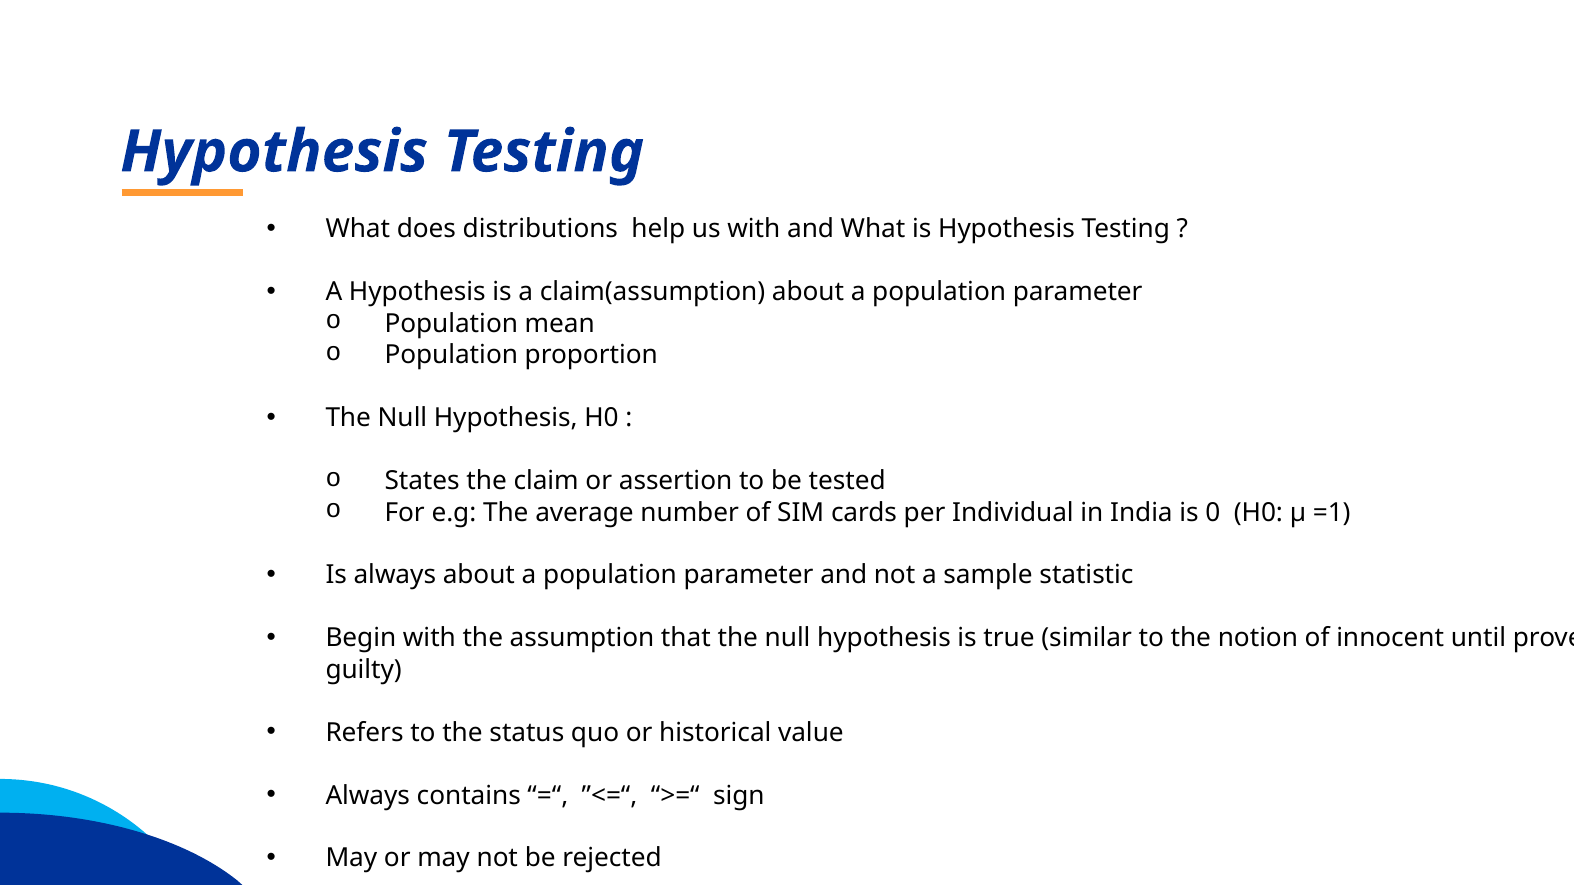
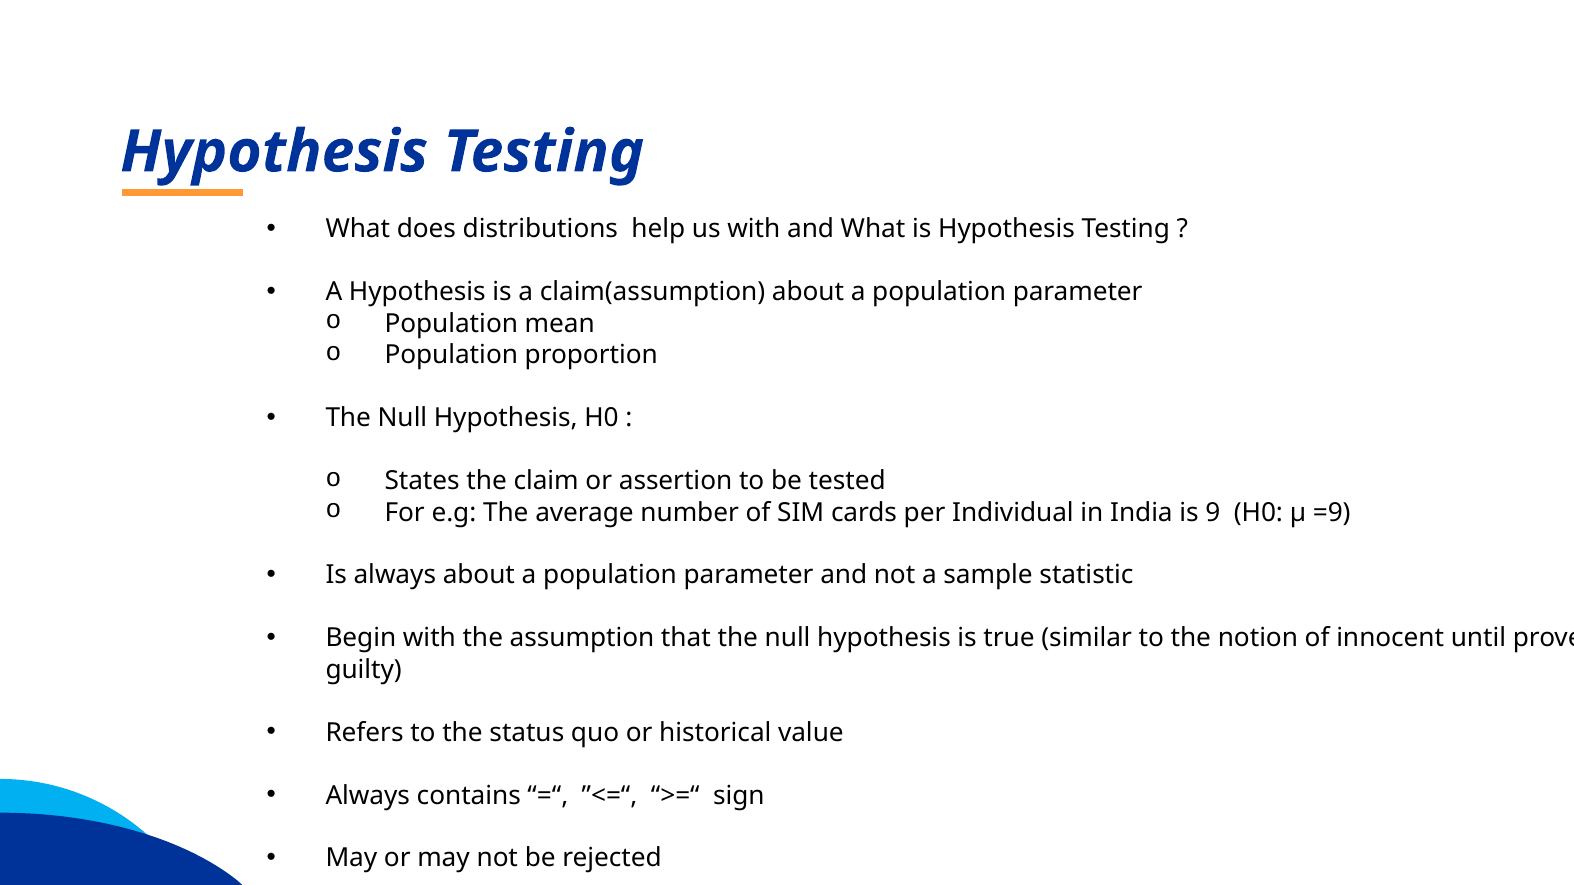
0: 0 -> 9 (1213, 513)
=1: =1 -> =9 (1332, 513)
